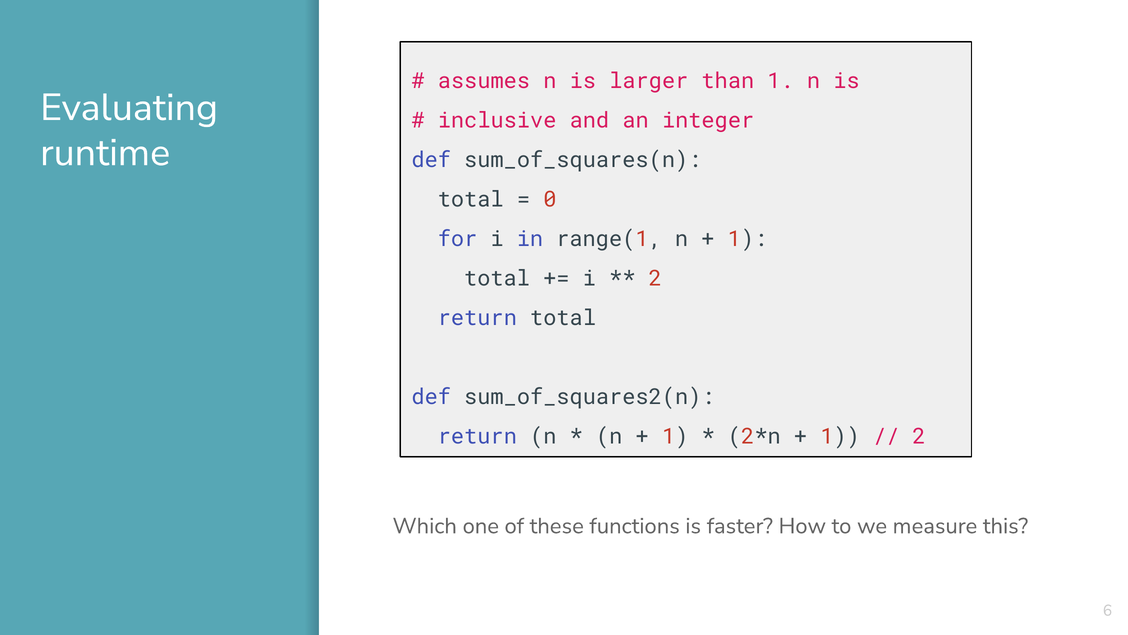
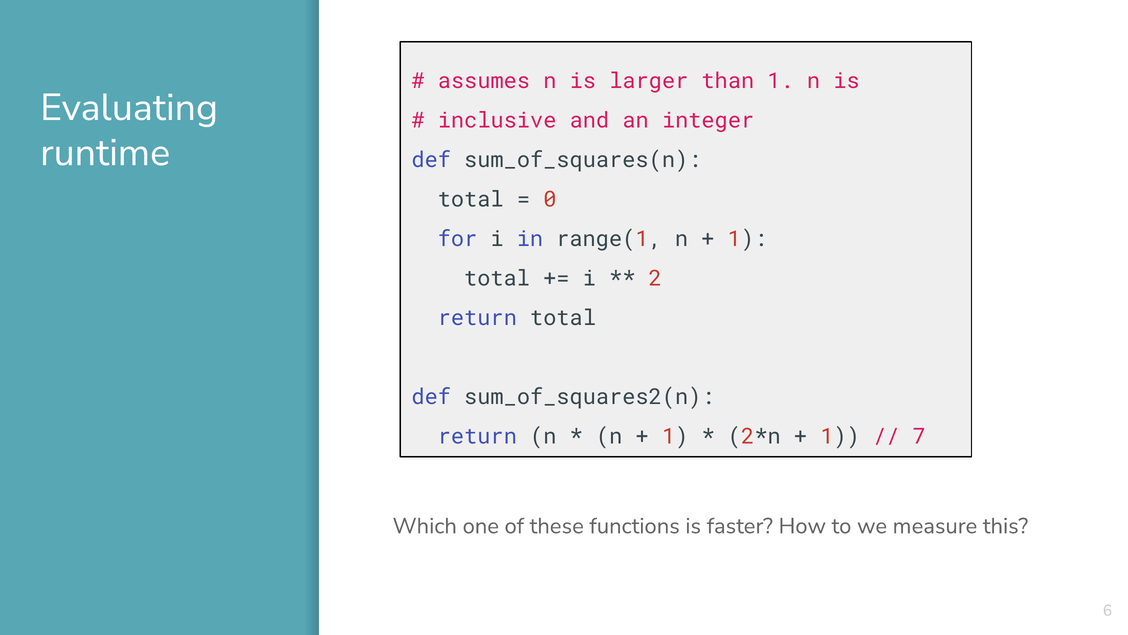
2: 2 -> 7 (919, 436)
